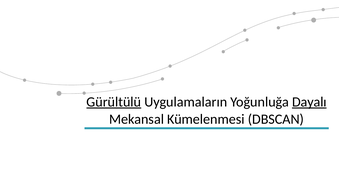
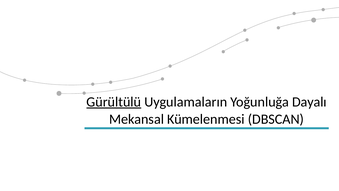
Dayalı underline: present -> none (309, 102)
